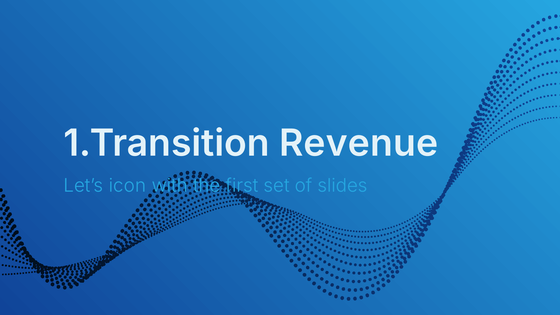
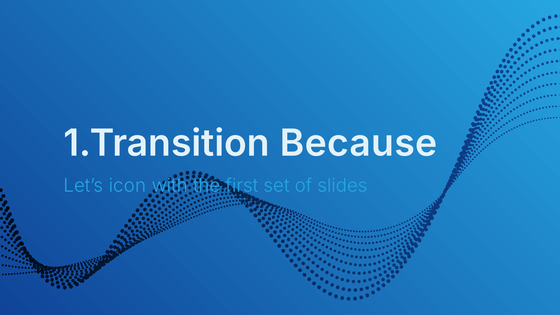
Revenue: Revenue -> Because (359, 144)
